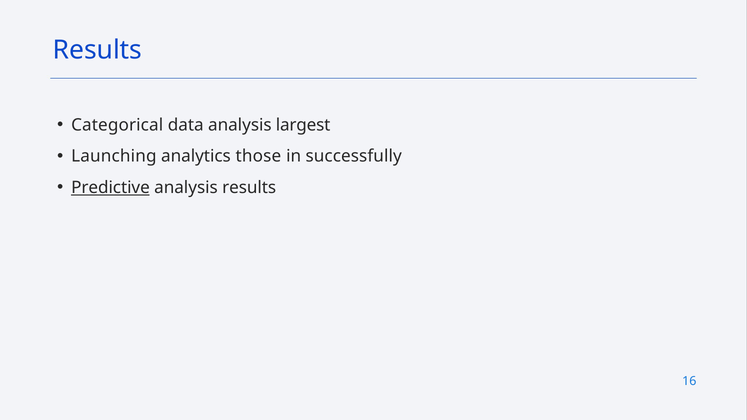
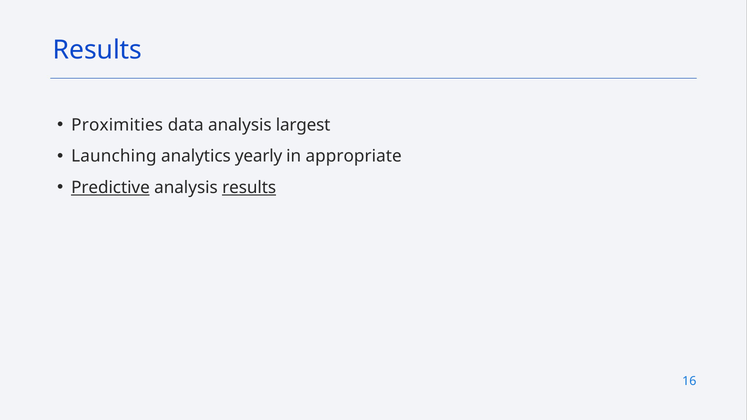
Categorical: Categorical -> Proximities (117, 125)
those: those -> yearly (259, 156)
successfully: successfully -> appropriate (354, 156)
results underline: none -> present (249, 188)
